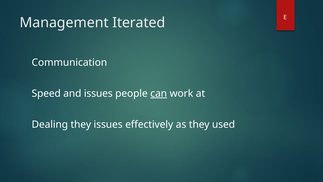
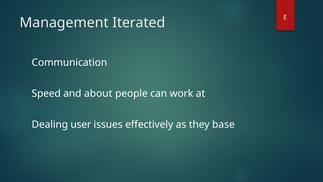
and issues: issues -> about (98, 93)
can underline: present -> none (159, 93)
Dealing they: they -> user (81, 124)
used: used -> base (223, 124)
